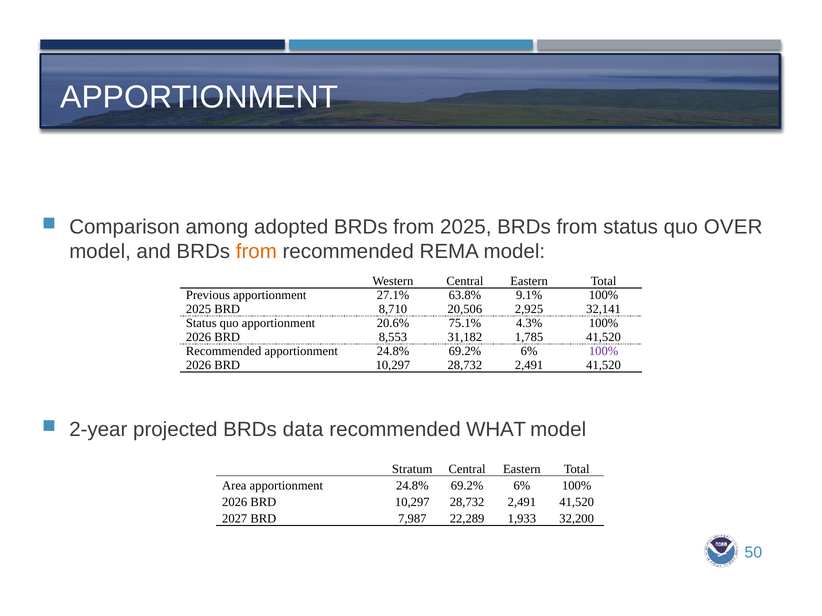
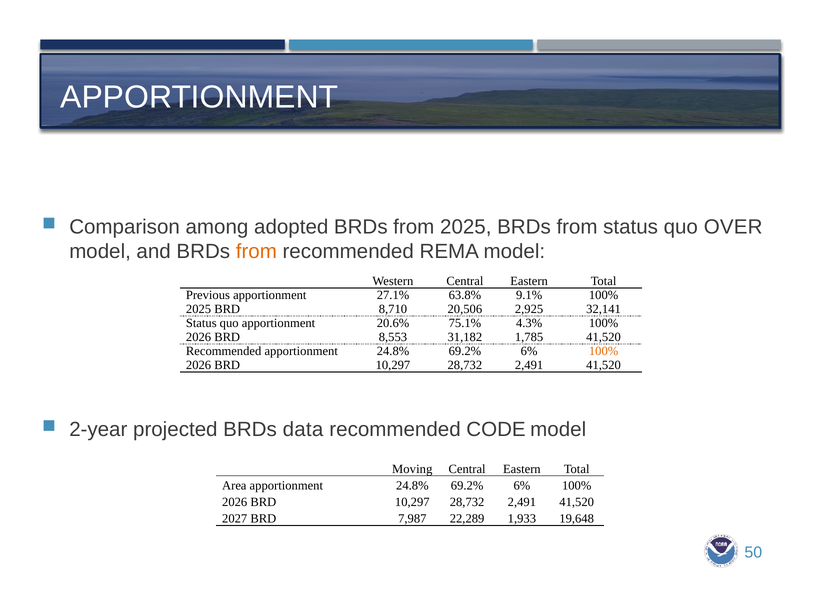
100% colour: purple -> orange (604, 352)
WHAT: WHAT -> CODE (496, 430)
Stratum: Stratum -> Moving (412, 469)
32,200: 32,200 -> 19,648 (577, 519)
